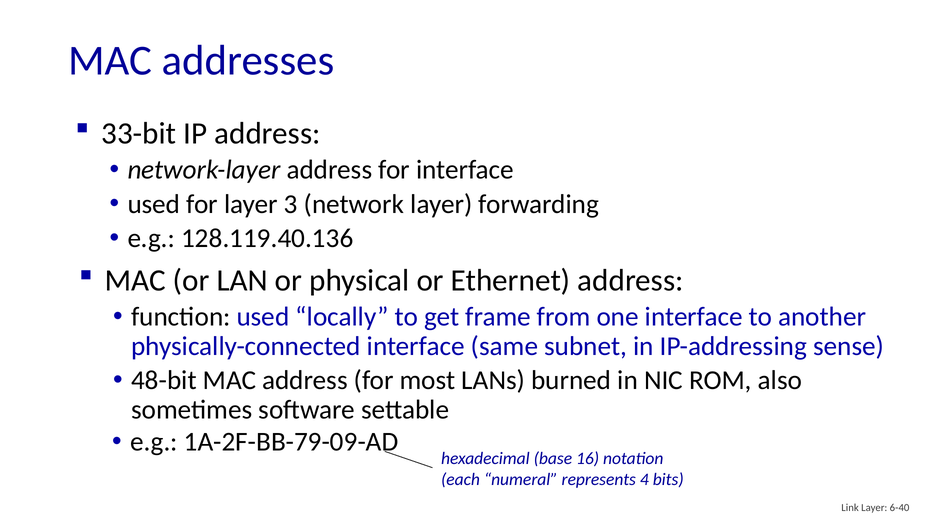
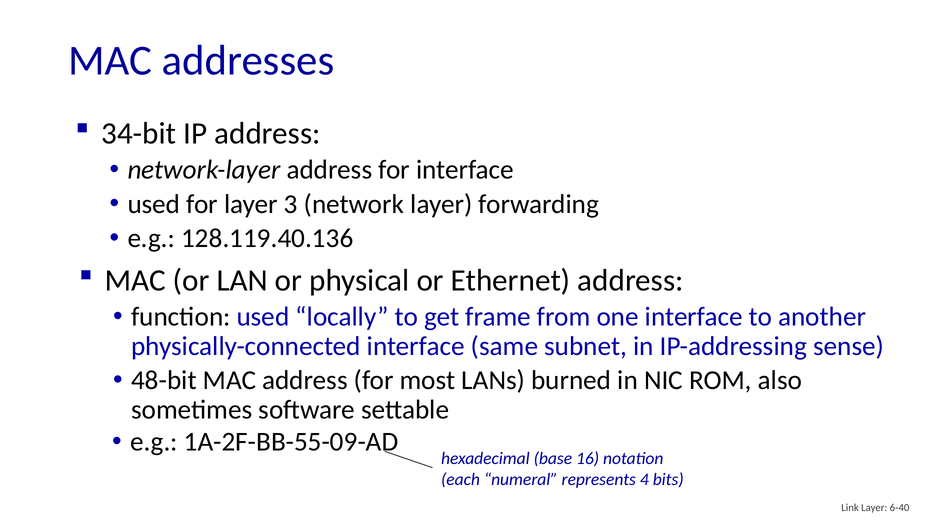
33-bit: 33-bit -> 34-bit (139, 134)
1A-2F-BB-79-09-AD: 1A-2F-BB-79-09-AD -> 1A-2F-BB-55-09-AD (291, 442)
